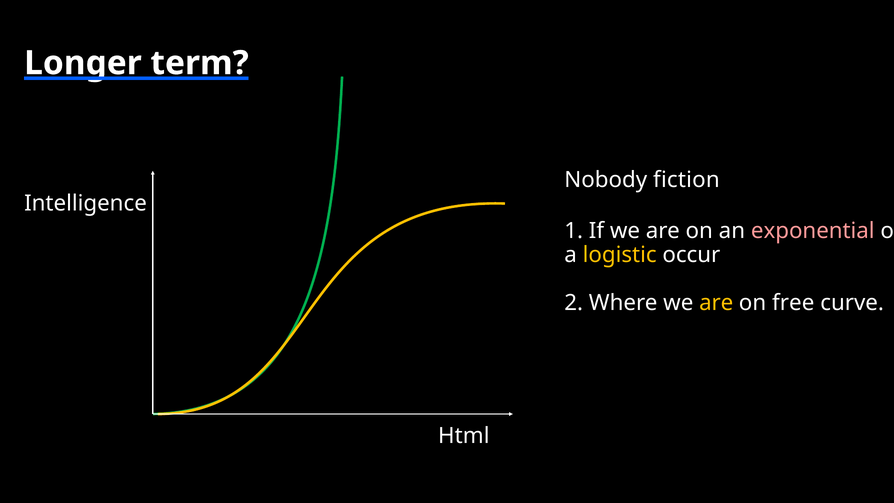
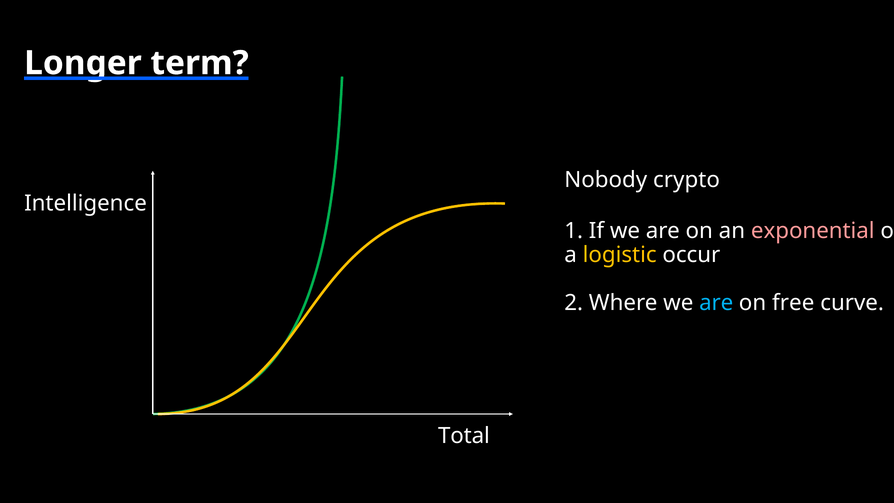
fiction: fiction -> crypto (687, 180)
are colour: yellow -> light blue (716, 303)
Html: Html -> Total (464, 436)
